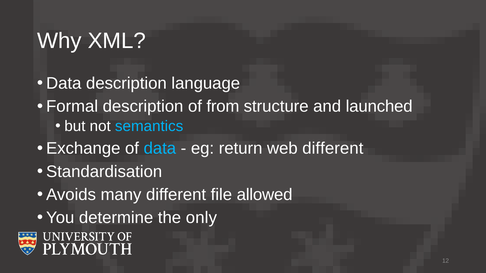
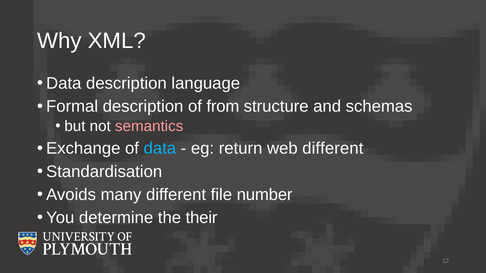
launched: launched -> schemas (379, 107)
semantics colour: light blue -> pink (149, 126)
allowed: allowed -> number (265, 195)
only: only -> their (202, 218)
